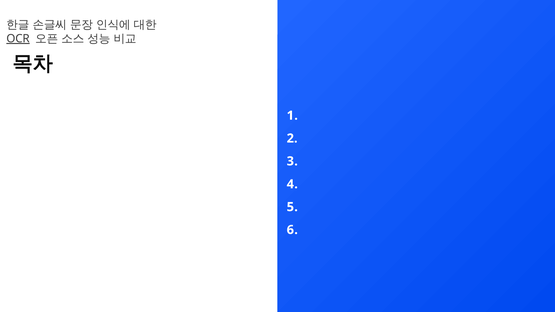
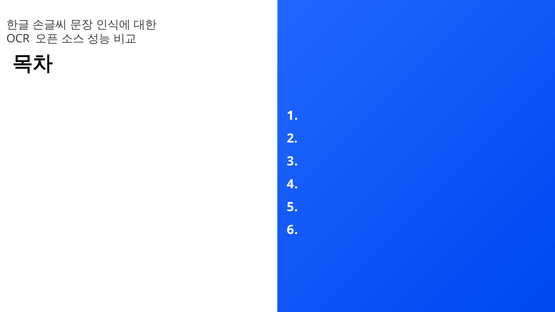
OCR underline: present -> none (18, 39)
